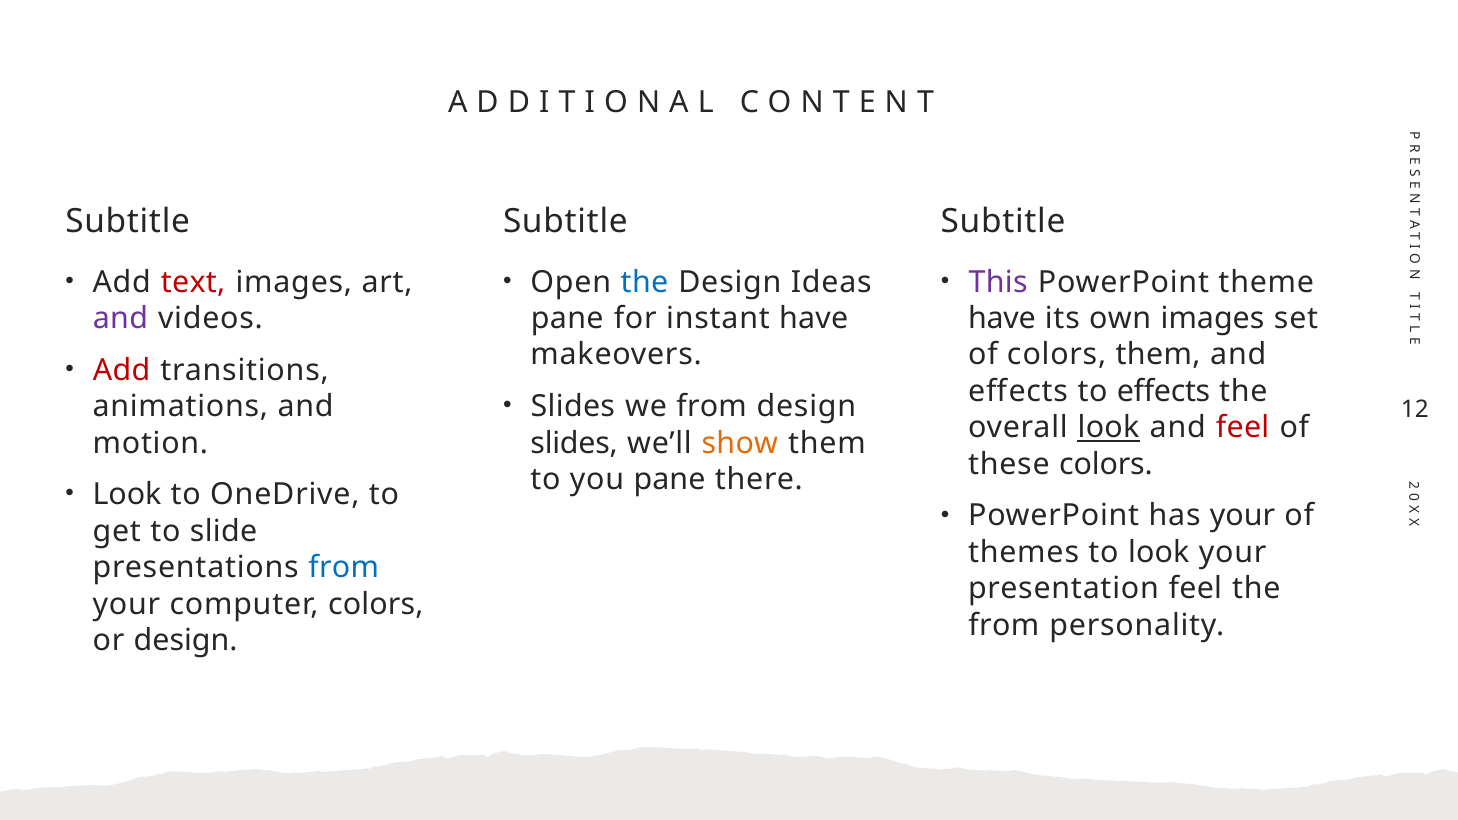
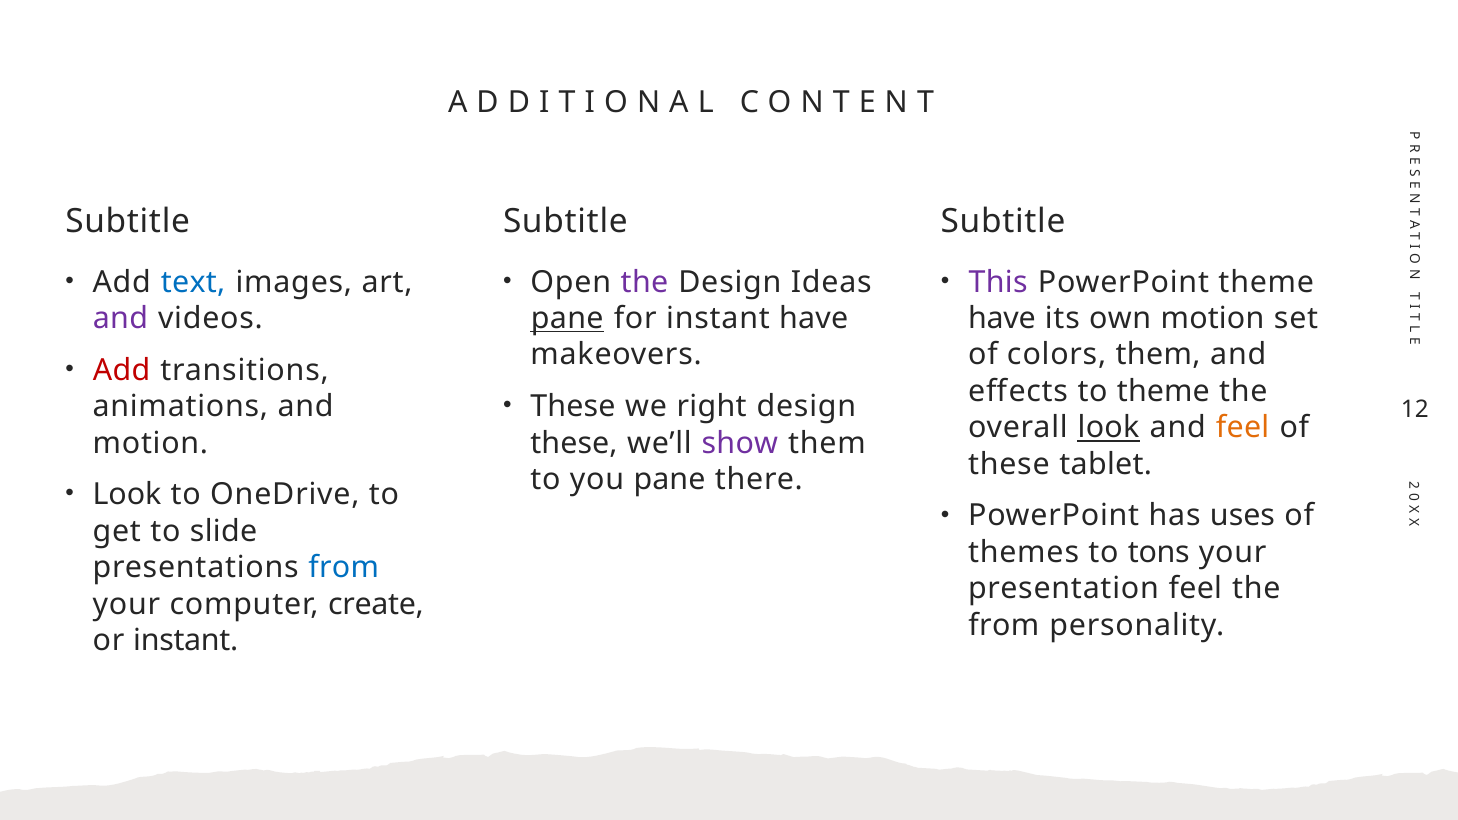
text colour: red -> blue (193, 282)
the colour: blue -> purple (644, 282)
pane underline: none -> present (567, 318)
own images: images -> motion (1213, 318)
to effects: effects -> theme (1163, 391)
Slides: Slides -> These (573, 407)
we from: from -> right (712, 407)
feel colour: red -> orange (1243, 428)
slides: slides -> these (574, 443)
show colour: orange -> purple (740, 443)
these colors: colors -> tablet (1106, 464)
has your: your -> uses (1242, 516)
to look: look -> tons (1159, 552)
computer colors: colors -> create (376, 604)
or design: design -> instant (186, 641)
